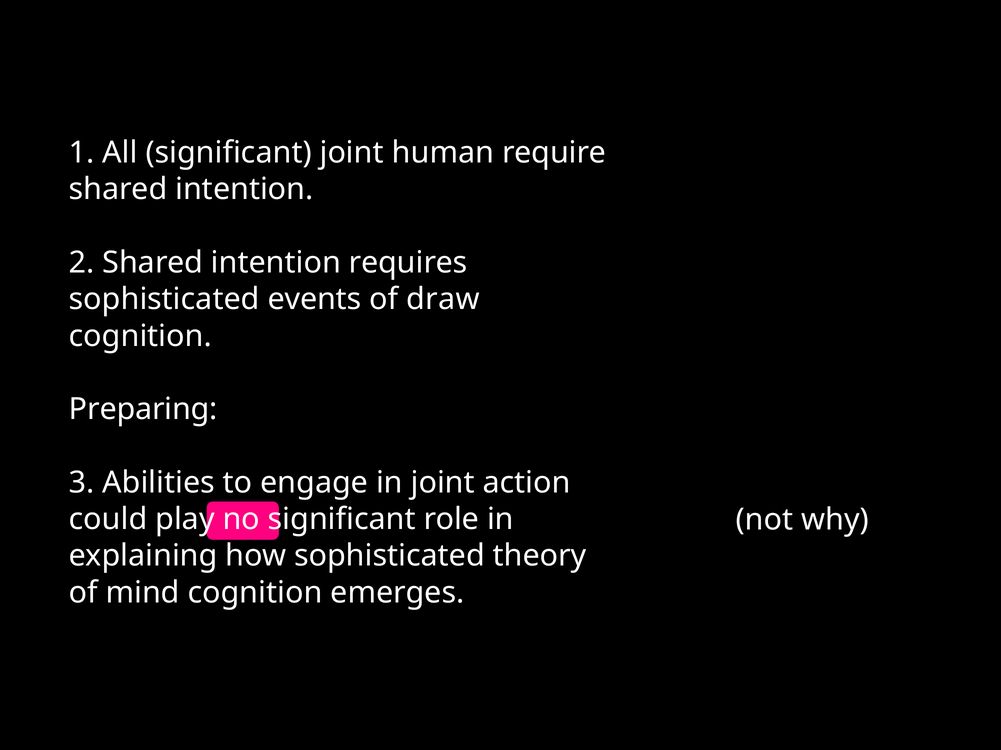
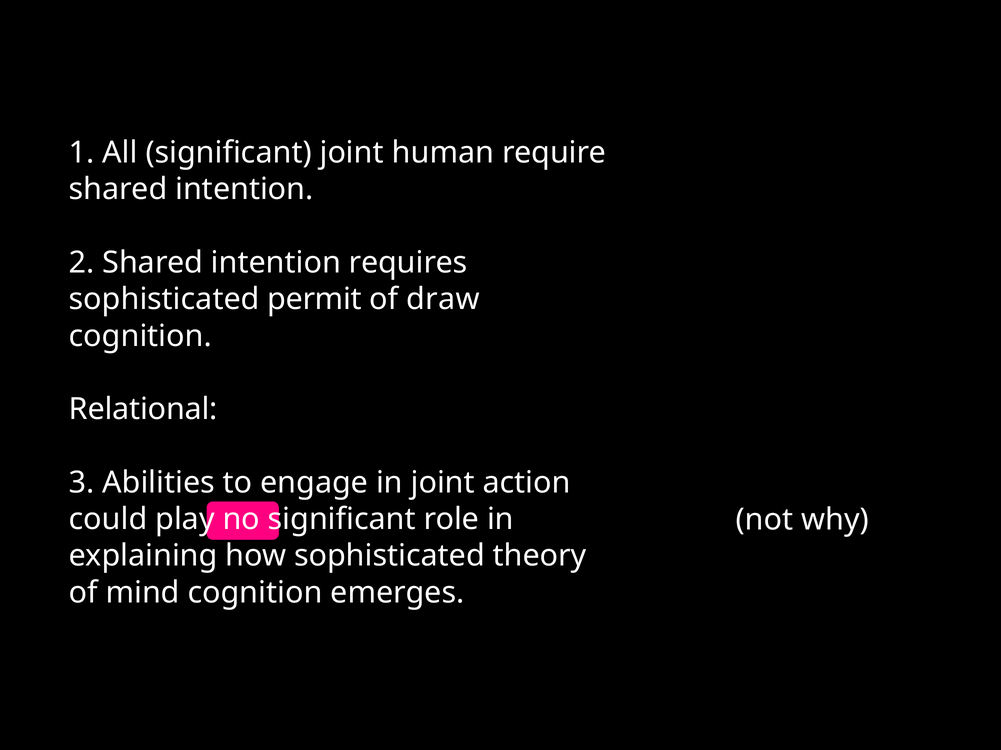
events: events -> permit (315, 300)
Preparing: Preparing -> Relational (143, 410)
